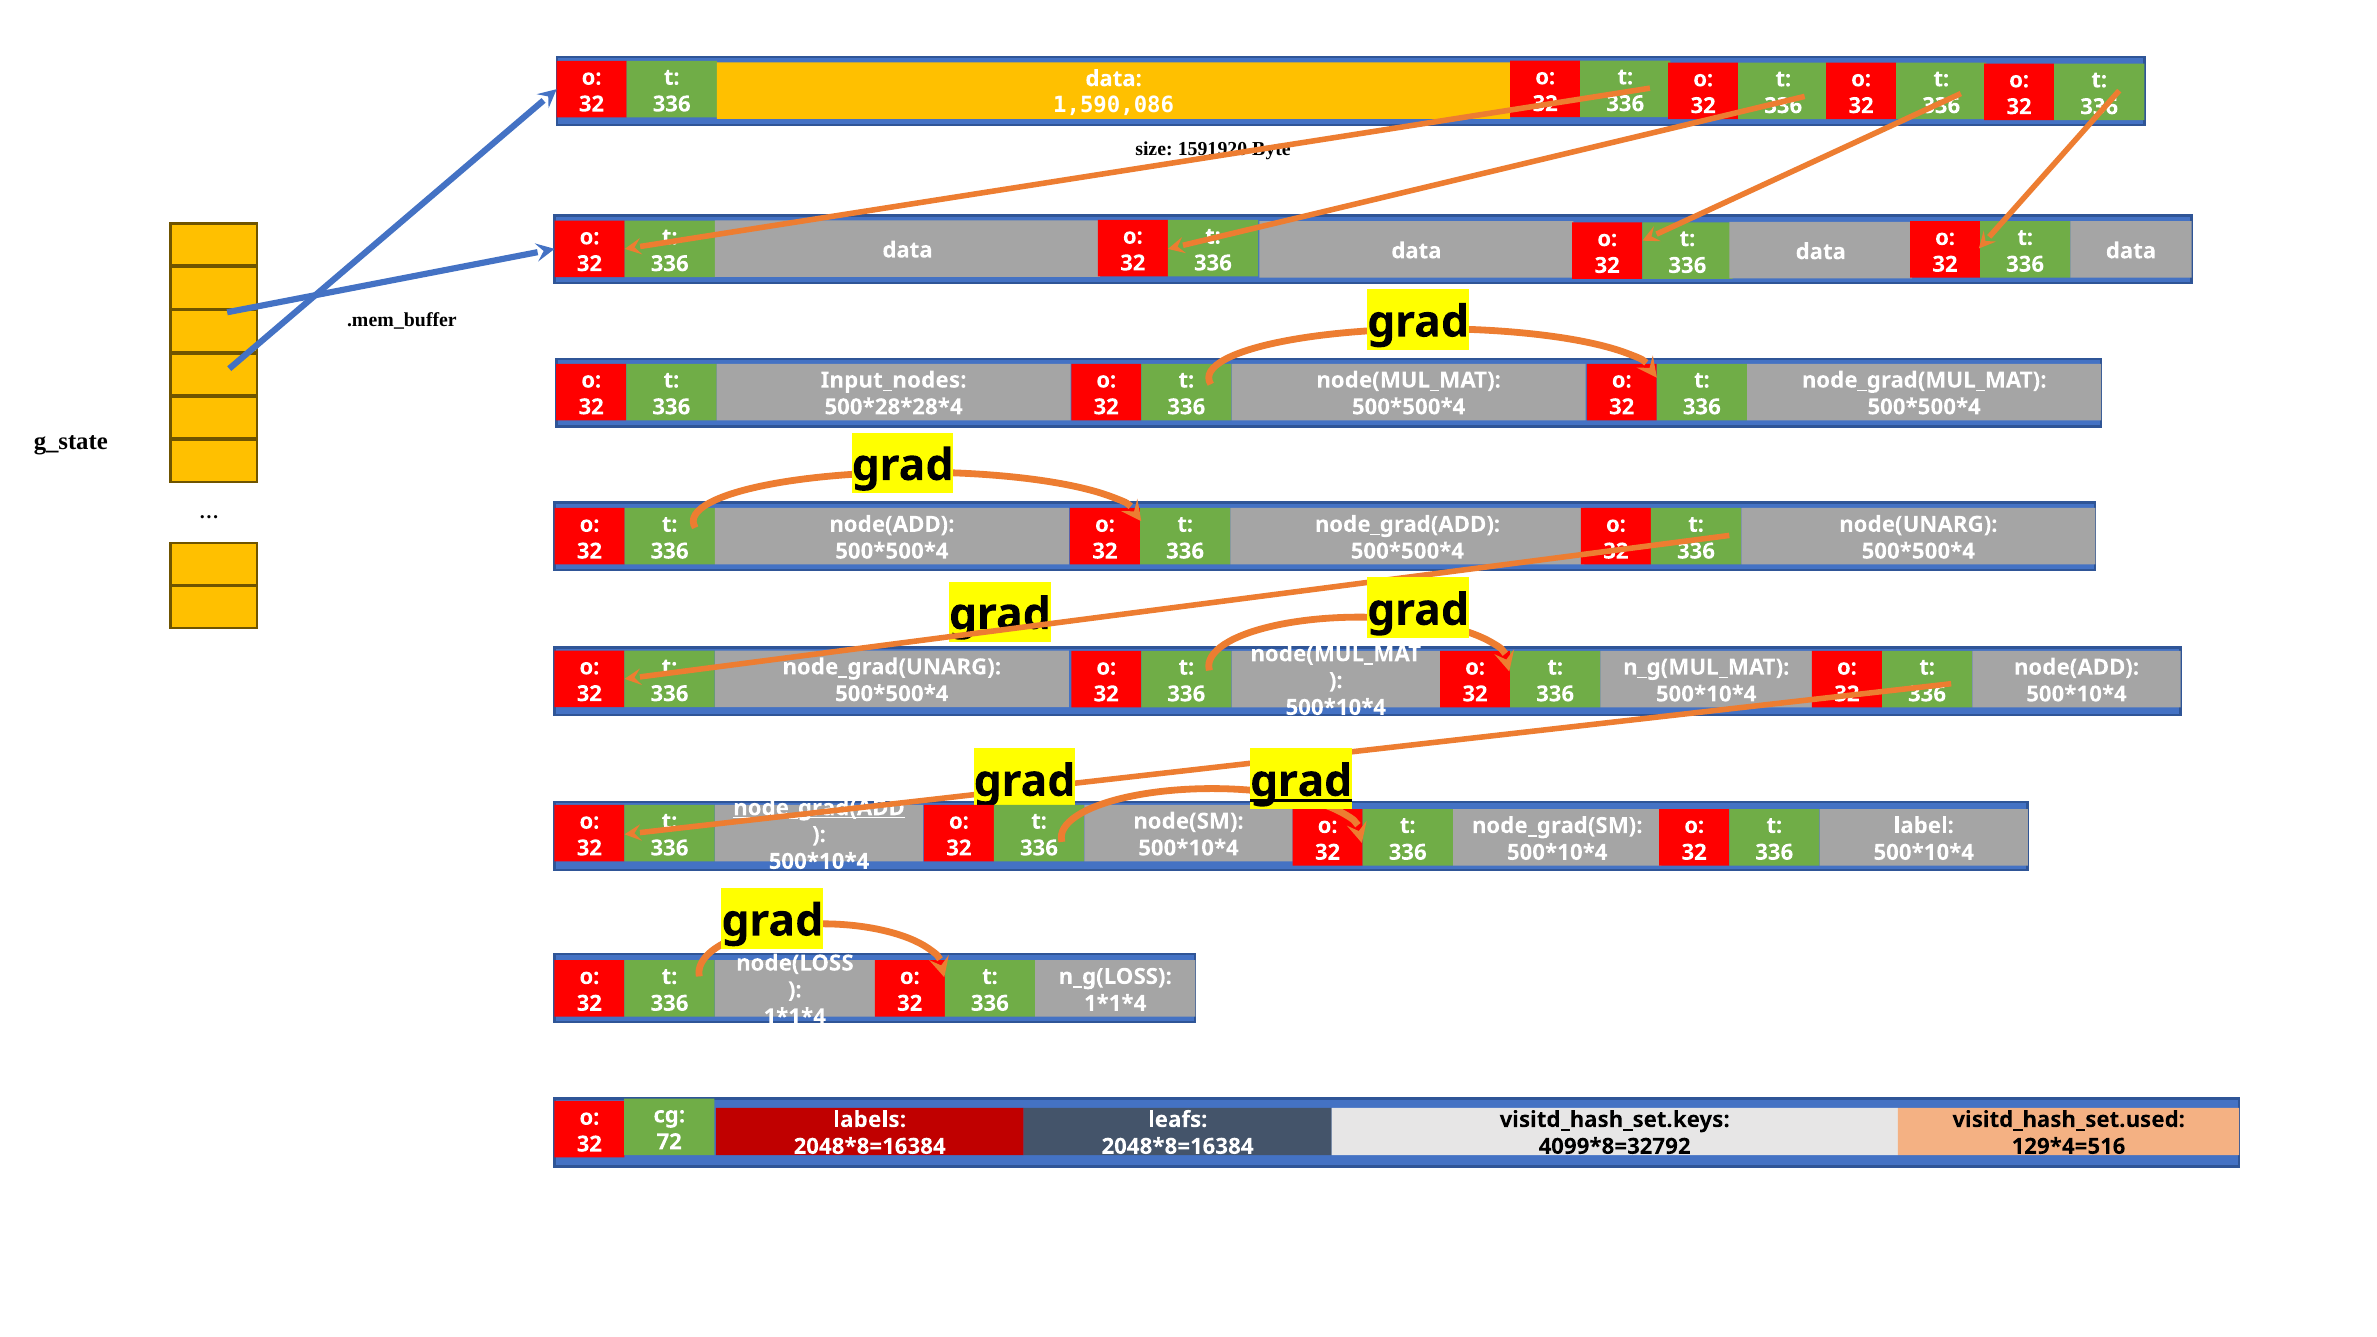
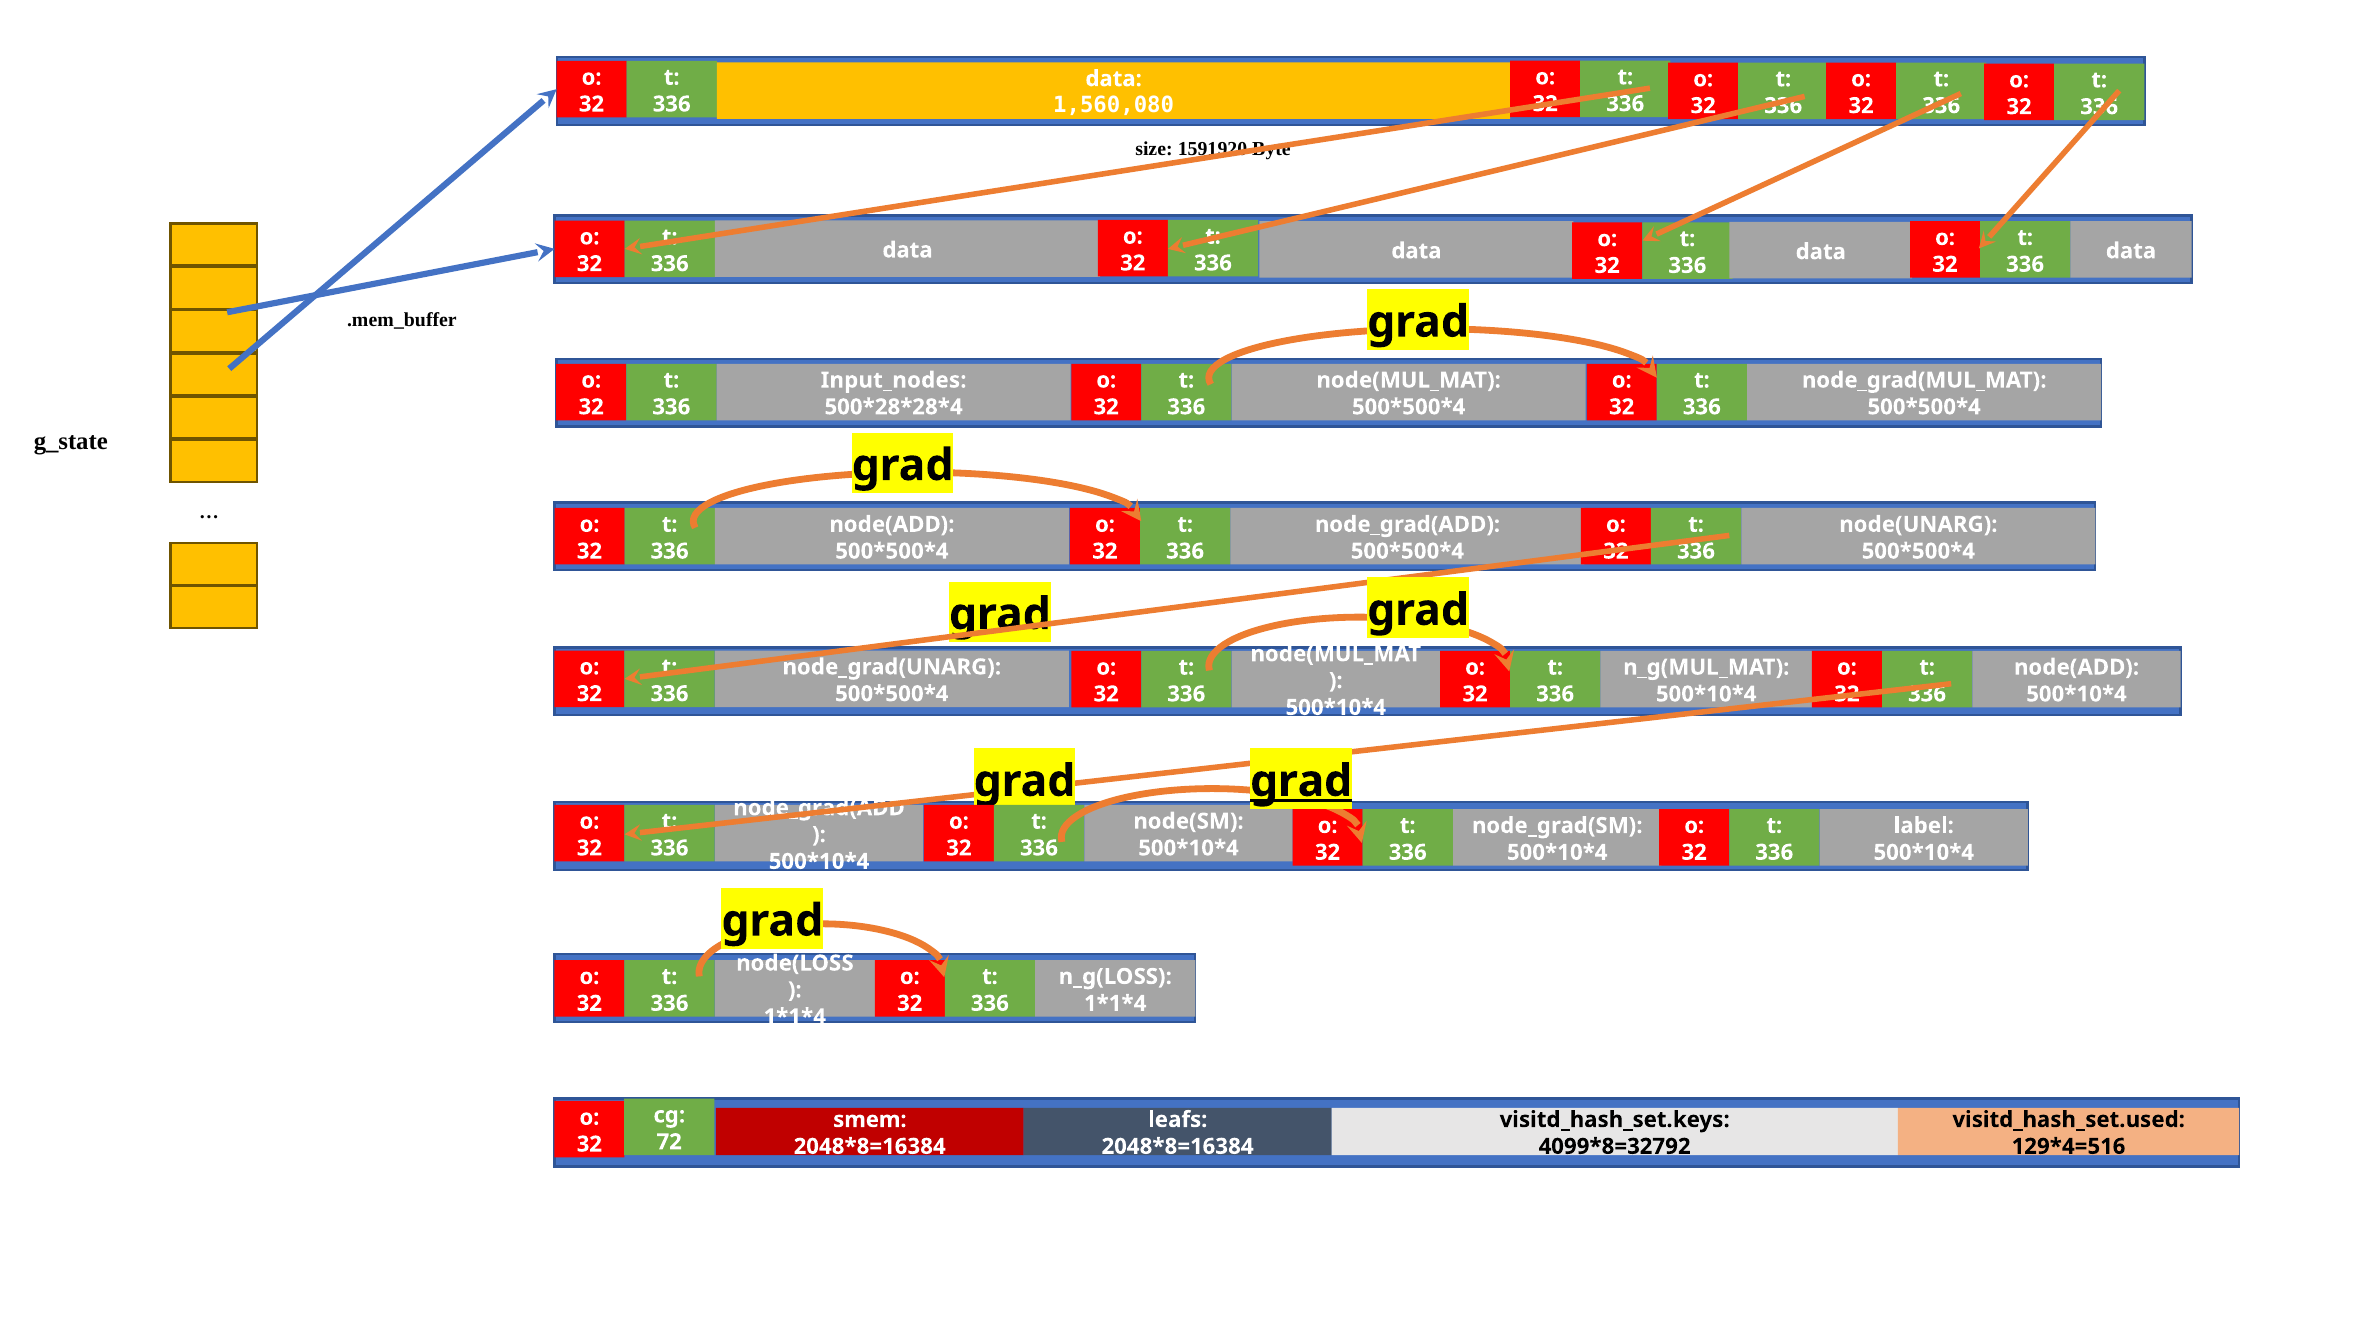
1,590,086: 1,590,086 -> 1,560,080 (1114, 106)
node_grad(ADD underline: present -> none (819, 808)
labels: labels -> smem (870, 1120)
